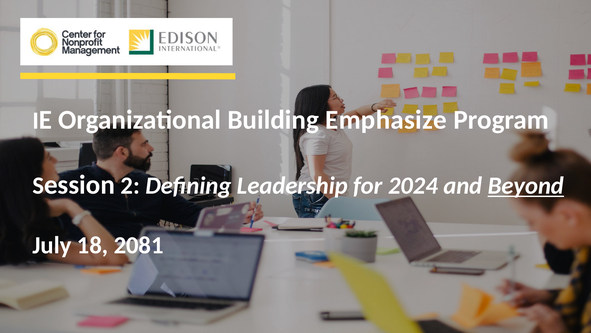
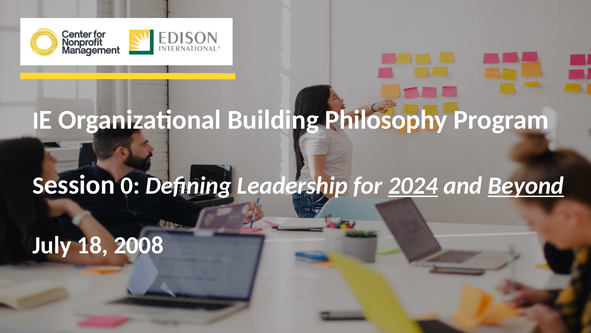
Emphasize: Emphasize -> Philosophy (386, 120)
2: 2 -> 0 (130, 185)
2024 underline: none -> present (413, 185)
2081: 2081 -> 2008 (139, 245)
